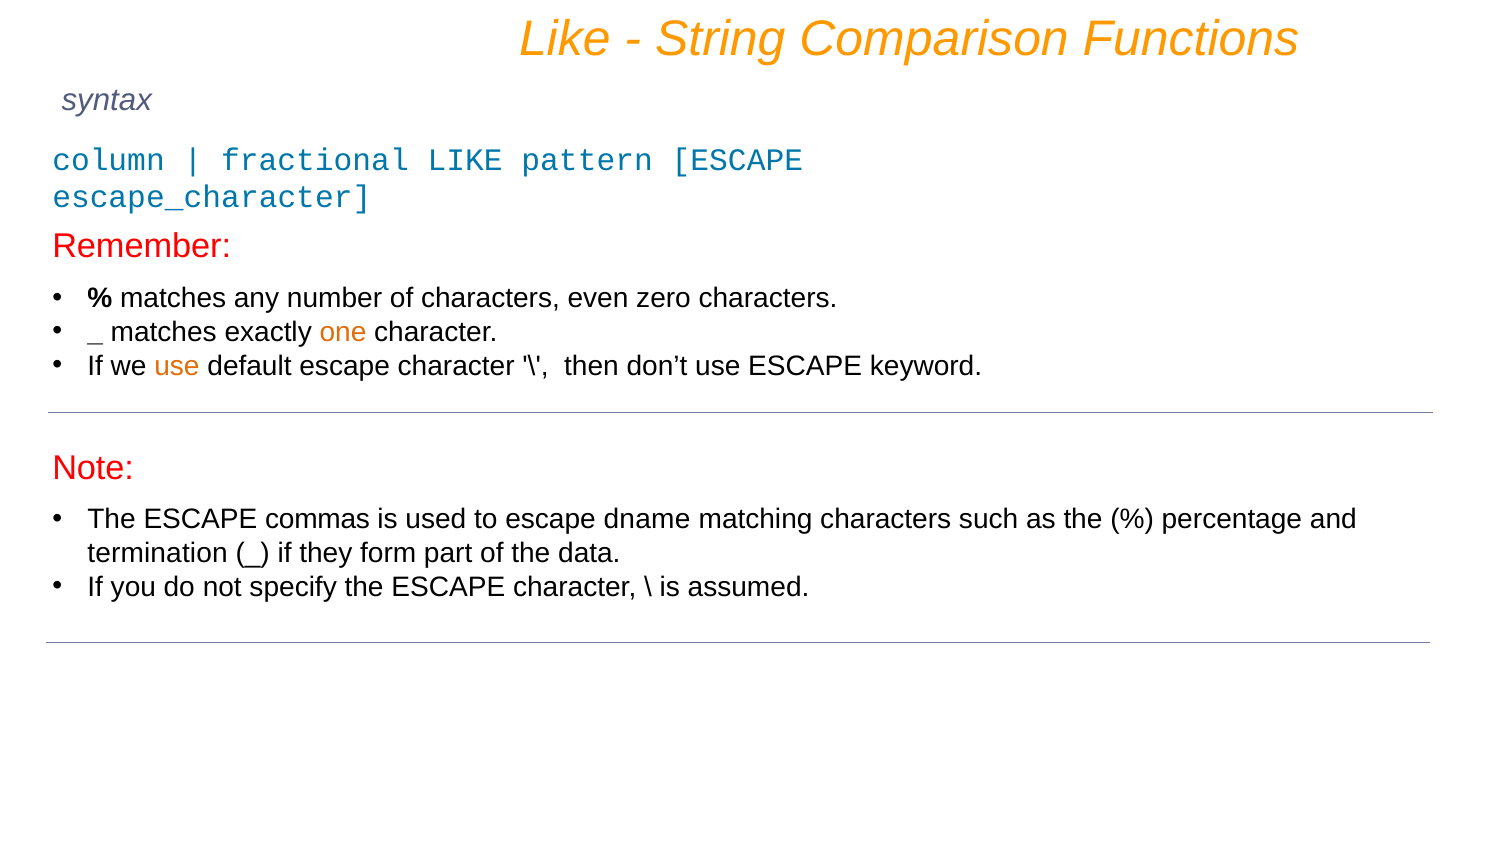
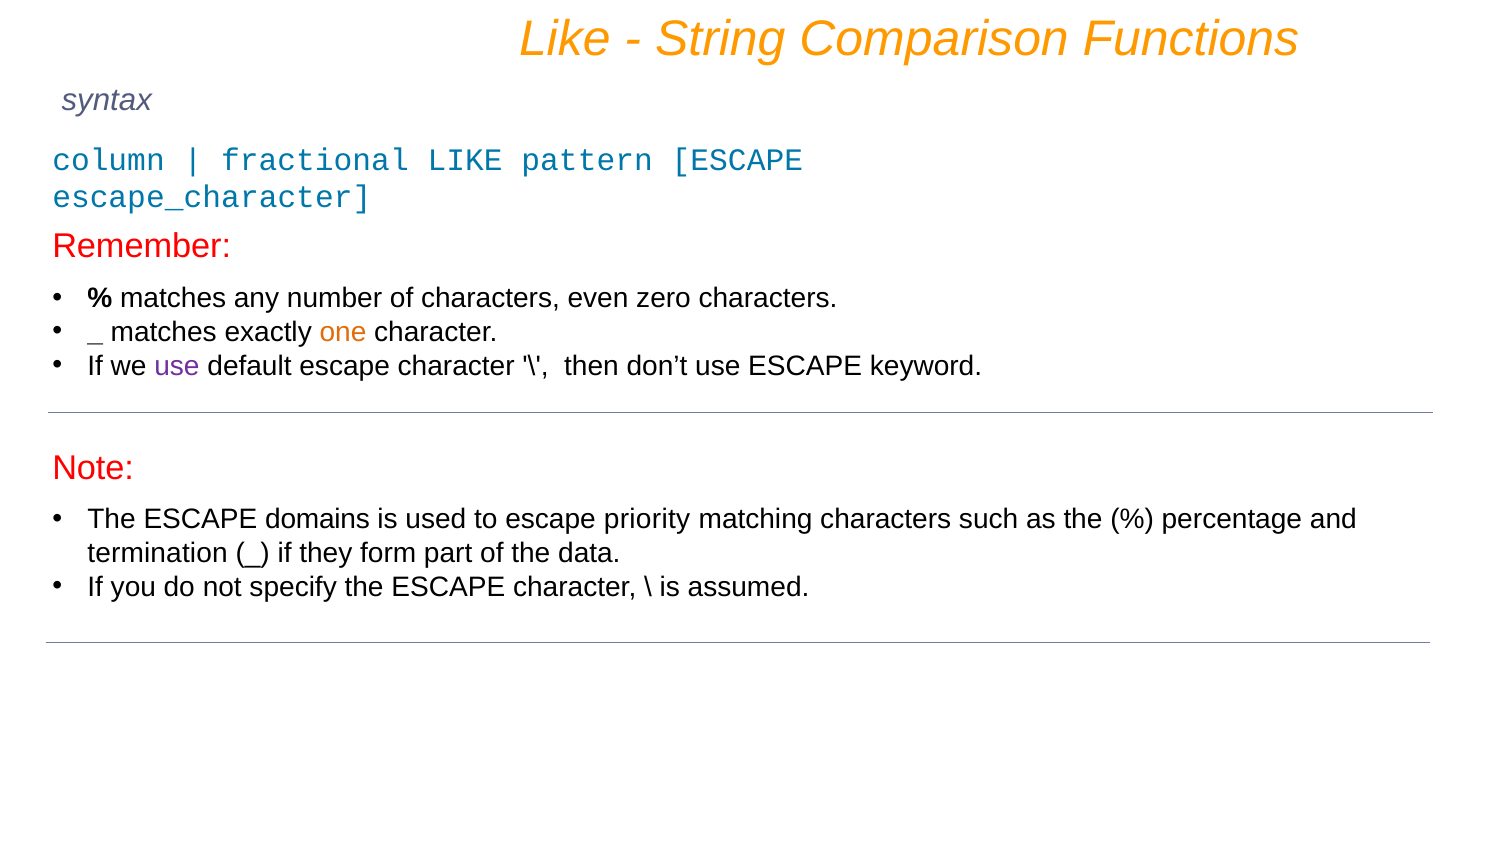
use colour: orange -> purple (177, 366)
commas: commas -> domains (318, 519)
dname: dname -> priority (647, 519)
